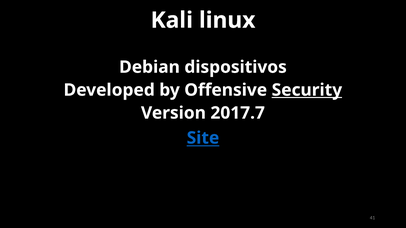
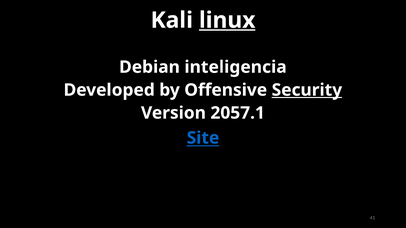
linux underline: none -> present (227, 20)
dispositivos: dispositivos -> inteligencia (236, 67)
2017.7: 2017.7 -> 2057.1 (238, 113)
